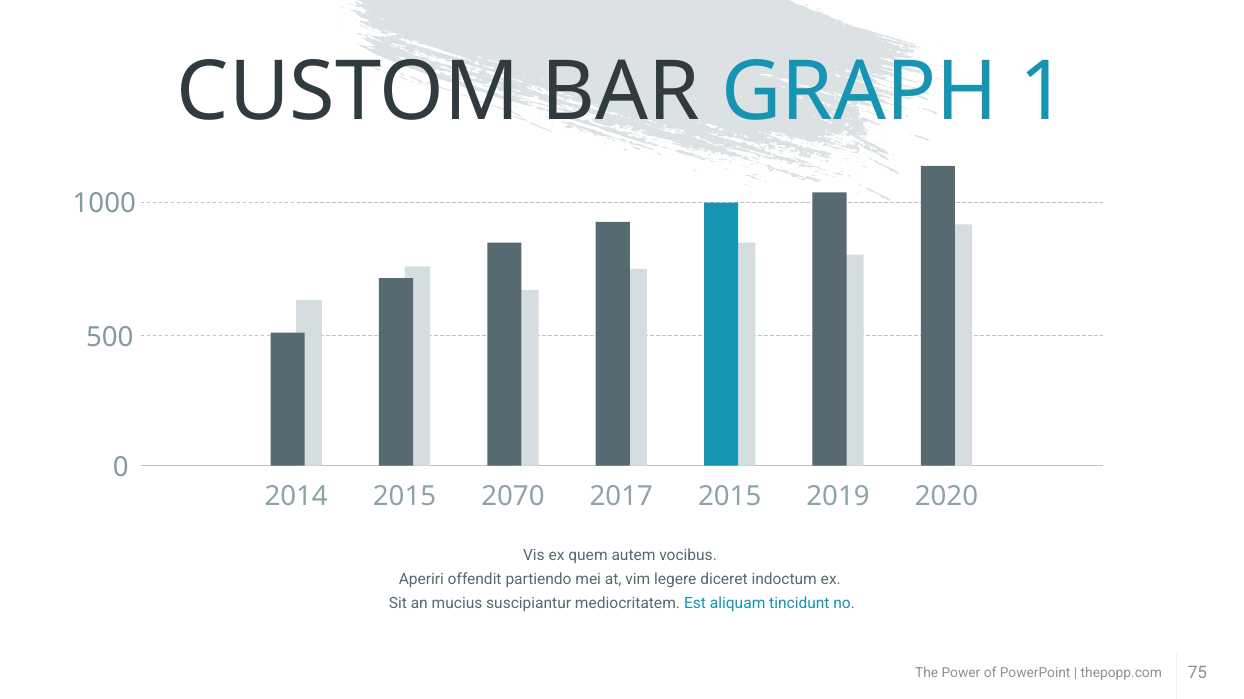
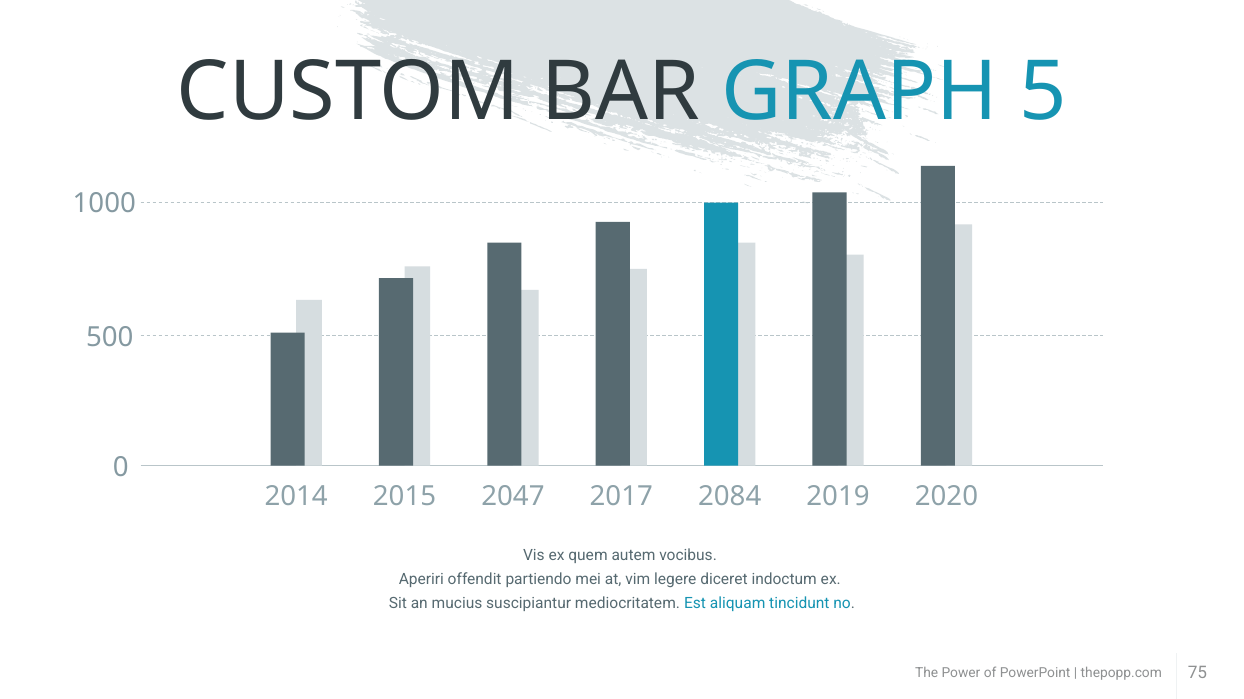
1: 1 -> 5 (1043, 92)
2070: 2070 -> 2047 (513, 497)
2017 2015: 2015 -> 2084 (730, 497)
